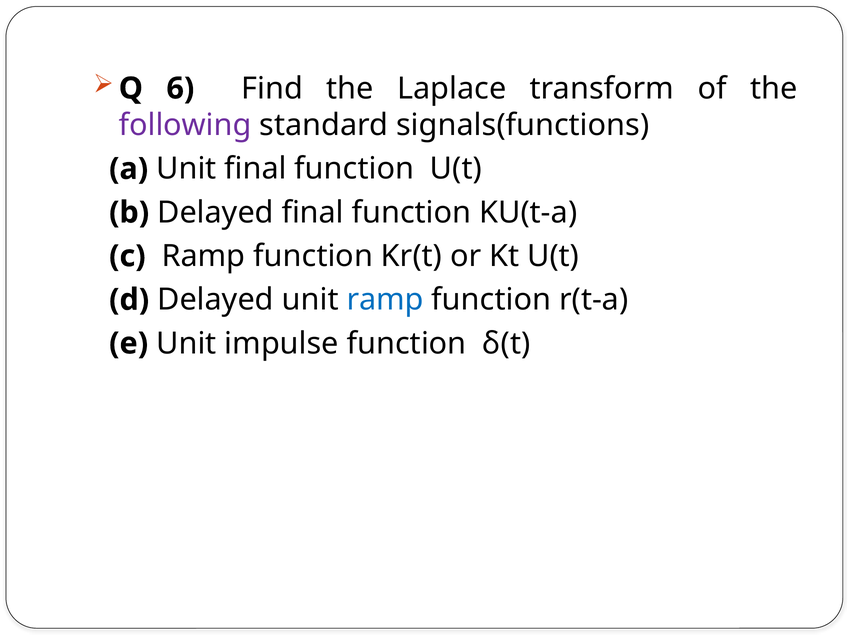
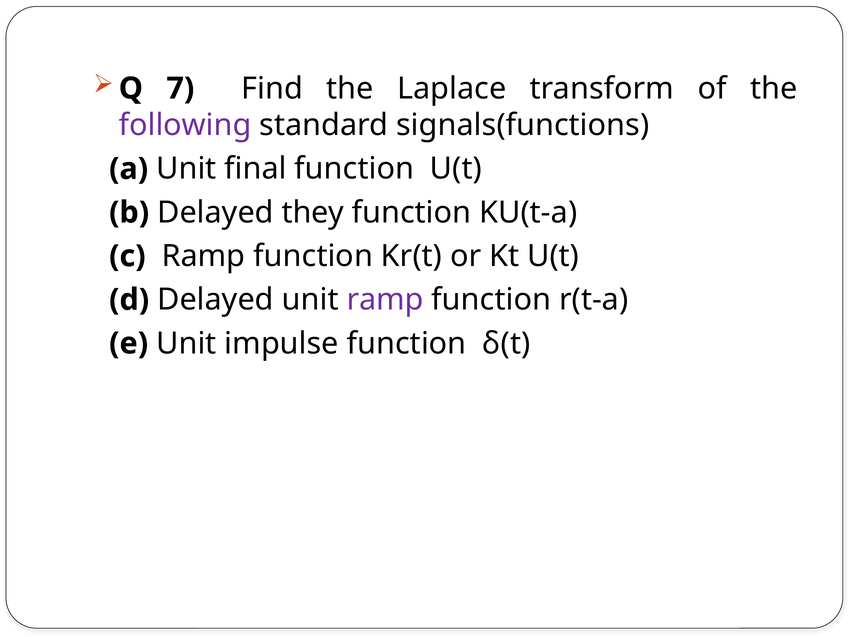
6: 6 -> 7 (180, 88)
Delayed final: final -> they (313, 212)
ramp colour: blue -> purple (385, 300)
